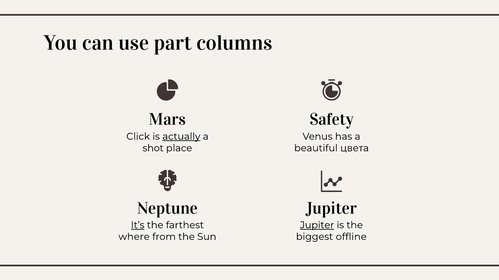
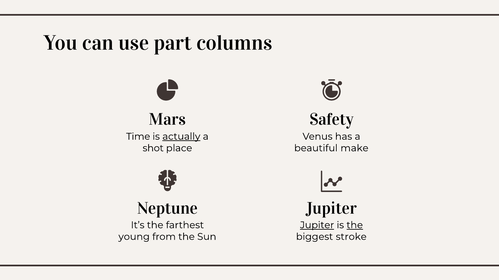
Click: Click -> Time (138, 137)
цвета: цвета -> make (354, 148)
It’s underline: present -> none (138, 226)
the underline: none -> present (355, 226)
where: where -> young (134, 237)
offline: offline -> stroke (351, 237)
